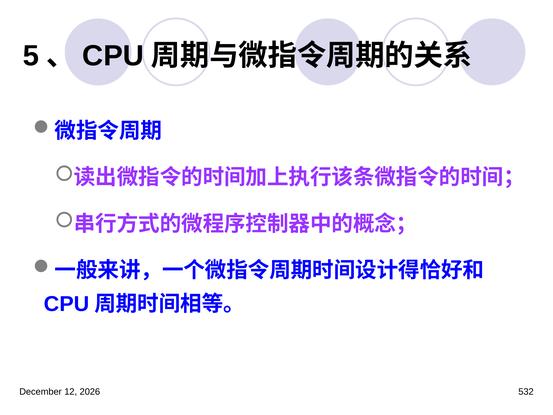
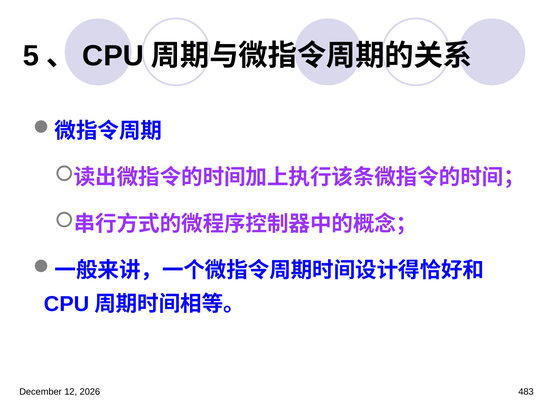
532: 532 -> 483 (526, 391)
